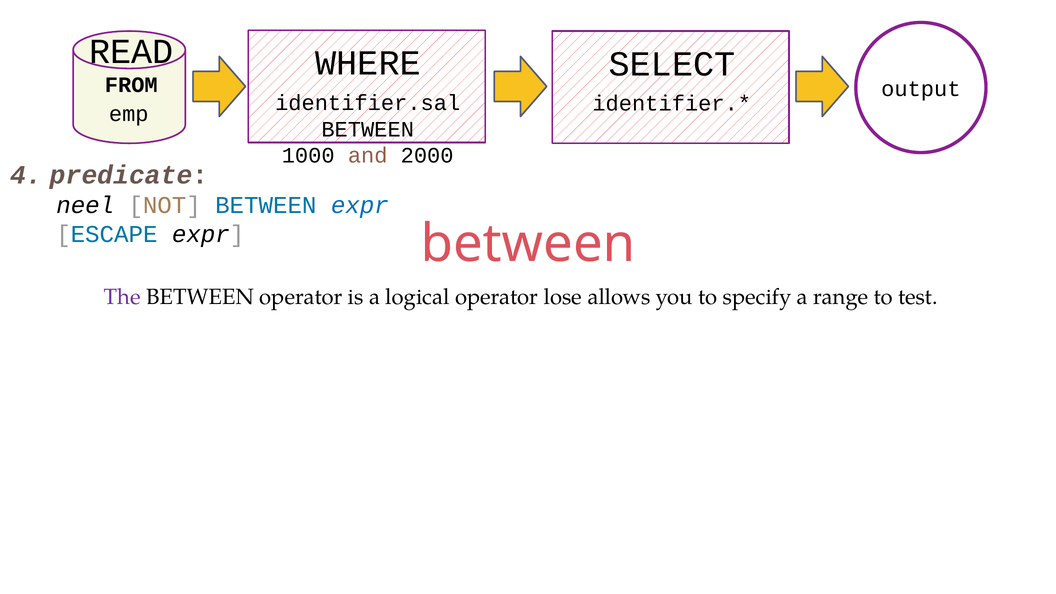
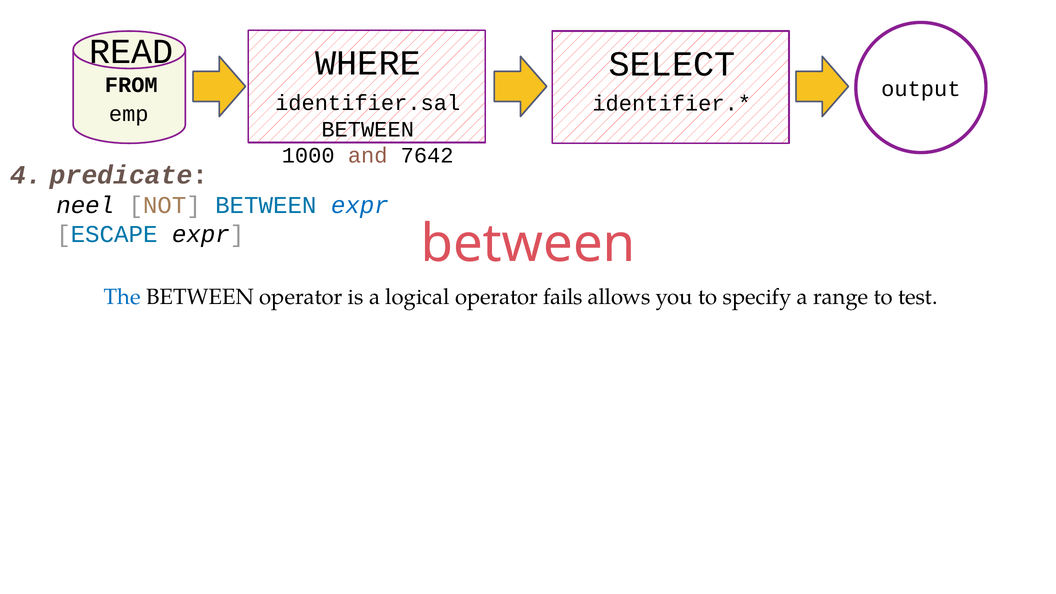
2000: 2000 -> 7642 (427, 156)
The colour: purple -> blue (122, 297)
lose: lose -> fails (563, 297)
